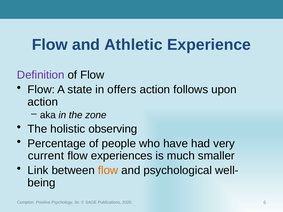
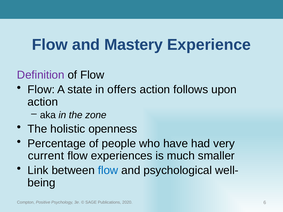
Athletic: Athletic -> Mastery (134, 45)
observing: observing -> openness (113, 129)
flow colour: orange -> blue (108, 171)
